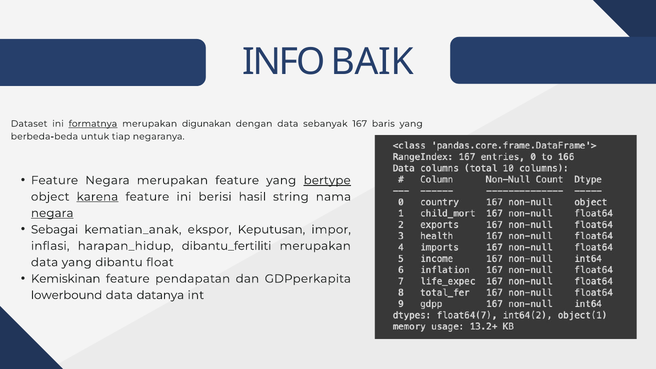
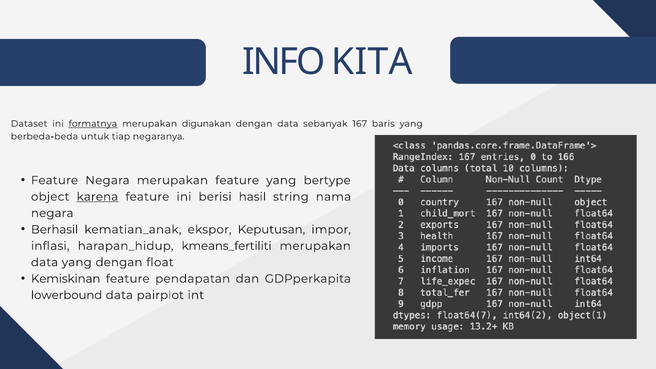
BAIK: BAIK -> KITA (372, 62)
bertype underline: present -> none (327, 180)
negara underline: present -> none (52, 213)
Sebagai: Sebagai -> Berhasil (55, 230)
dibantu_fertiliti: dibantu_fertiliti -> kmeans_fertiliti (227, 246)
yang dibantu: dibantu -> dengan (119, 262)
datanya: datanya -> pairplot (160, 295)
